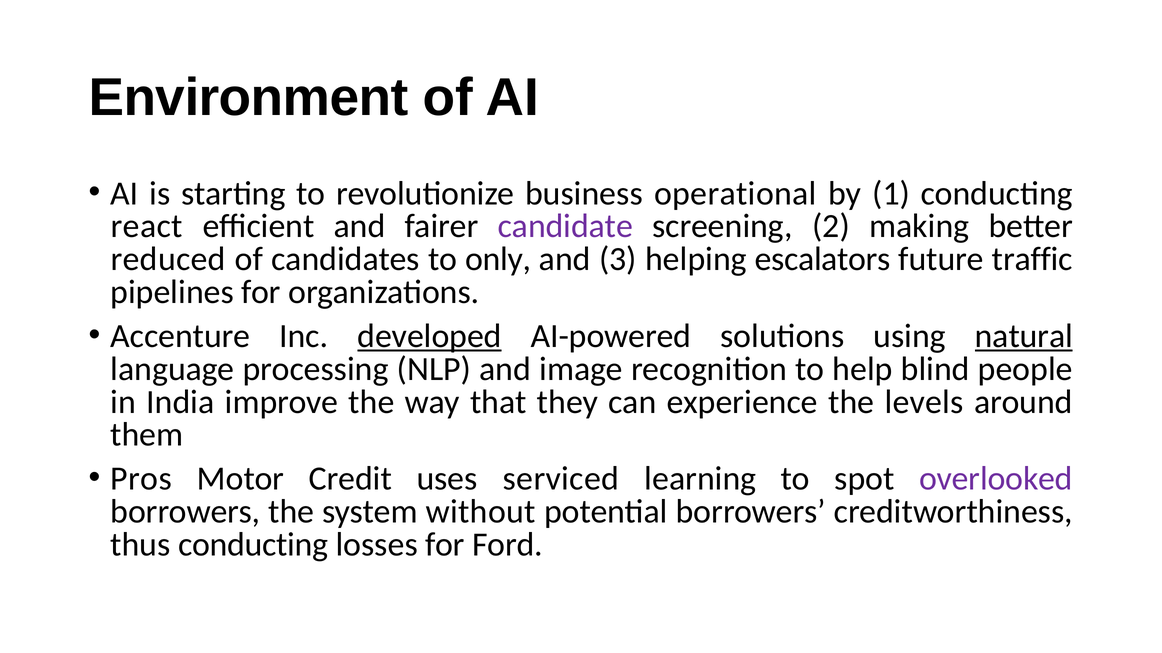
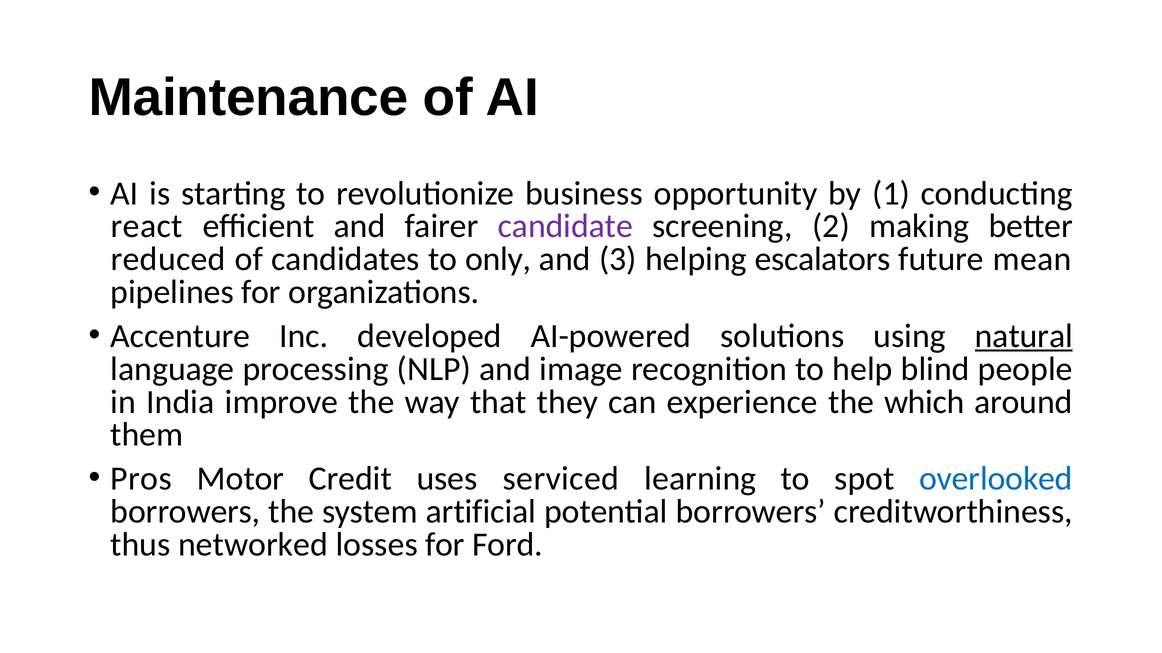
Environment: Environment -> Maintenance (248, 98)
operational: operational -> opportunity (736, 194)
traffic: traffic -> mean (1032, 259)
developed underline: present -> none (429, 336)
levels: levels -> which (924, 402)
overlooked colour: purple -> blue (996, 479)
without: without -> artificial (481, 512)
thus conducting: conducting -> networked (253, 545)
